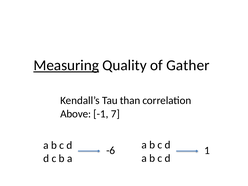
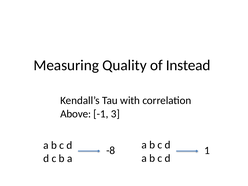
Measuring underline: present -> none (66, 65)
Gather: Gather -> Instead (188, 65)
than: than -> with (130, 101)
7: 7 -> 3 (115, 114)
-6: -6 -> -8 (111, 151)
